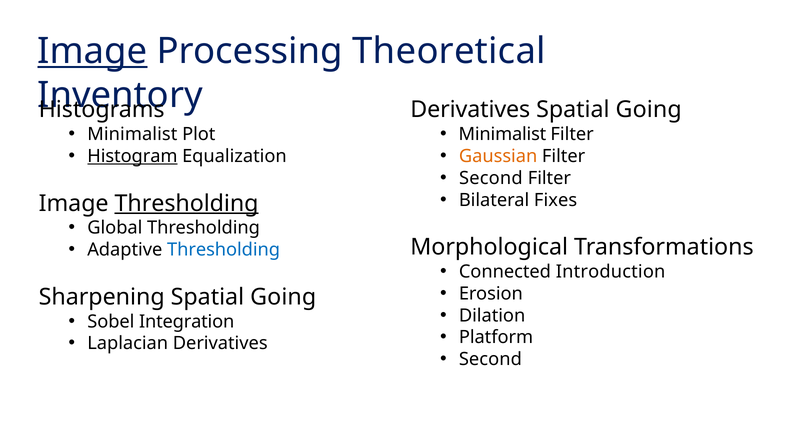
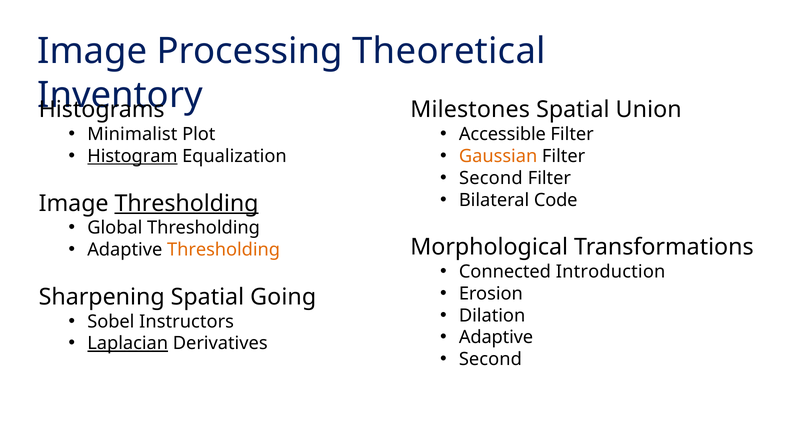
Image underline: present -> none (92, 51)
Derivatives: Derivatives -> Milestones (470, 110)
Going: Going -> Union (649, 110)
Minimalist: Minimalist -> Accessible (502, 134)
Fixes: Fixes -> Code (556, 200)
Thresholding colour: blue -> orange (224, 250)
Integration: Integration -> Instructors (187, 322)
Platform: Platform -> Adaptive (496, 338)
Laplacian underline: none -> present (128, 344)
